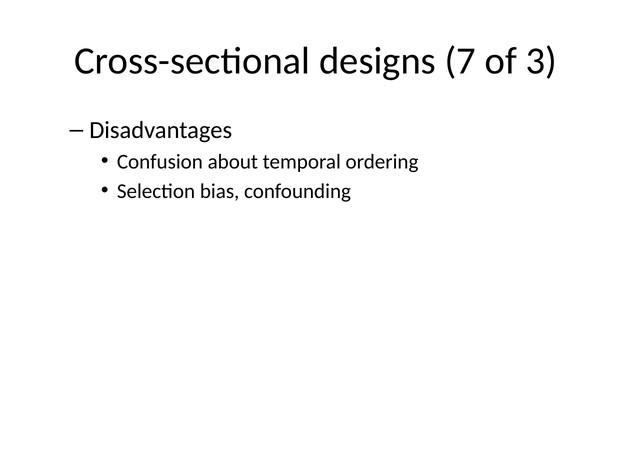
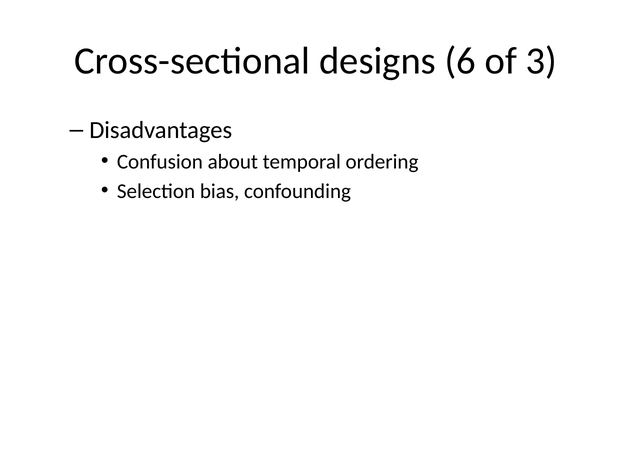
7: 7 -> 6 (460, 61)
